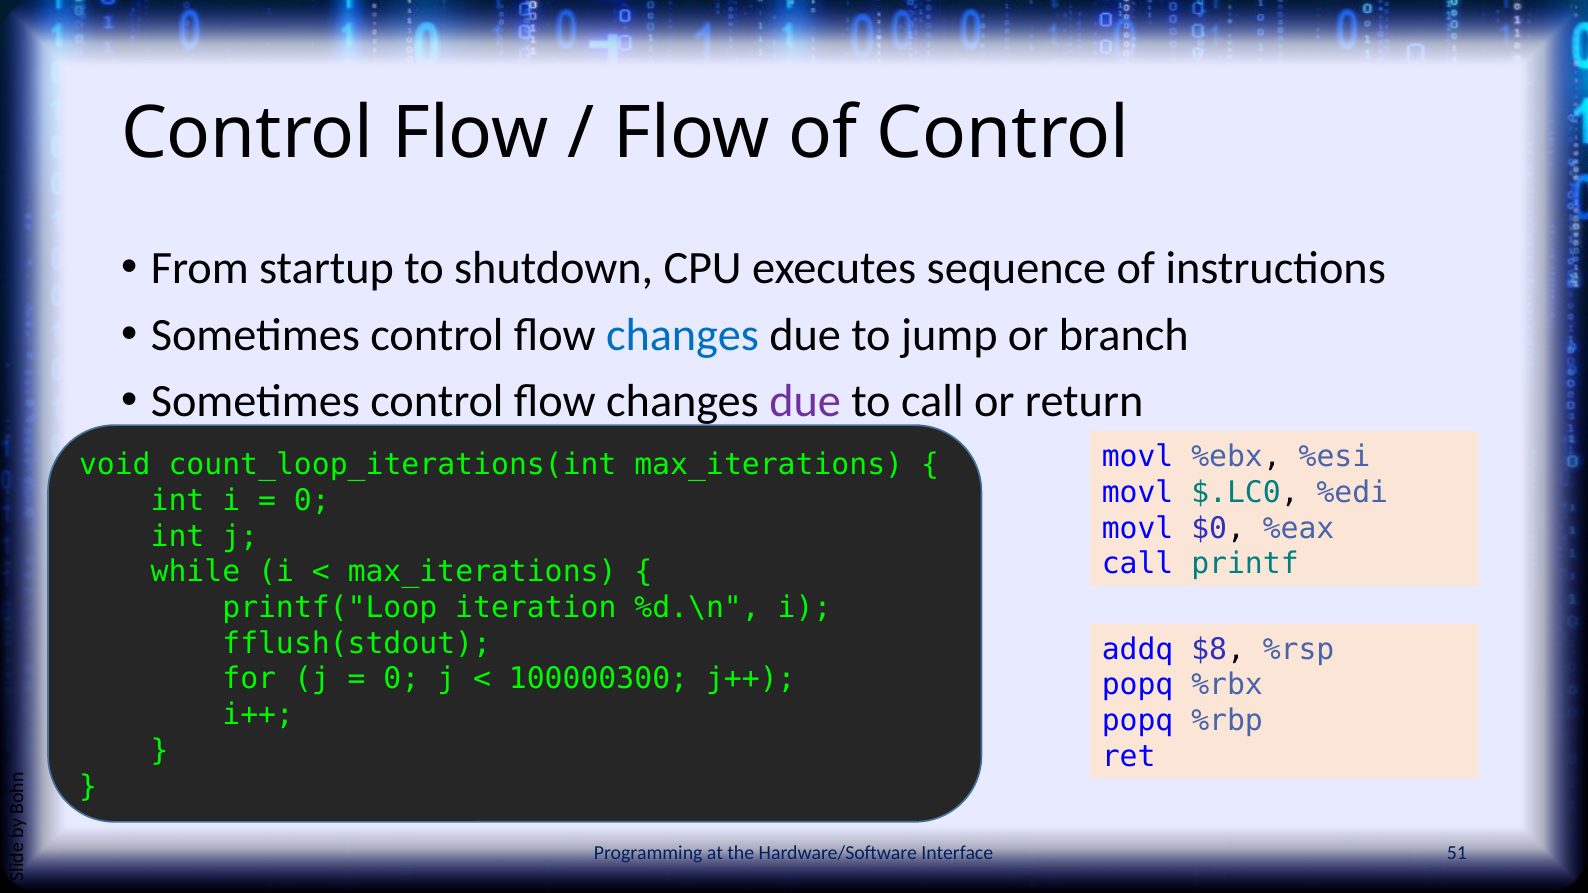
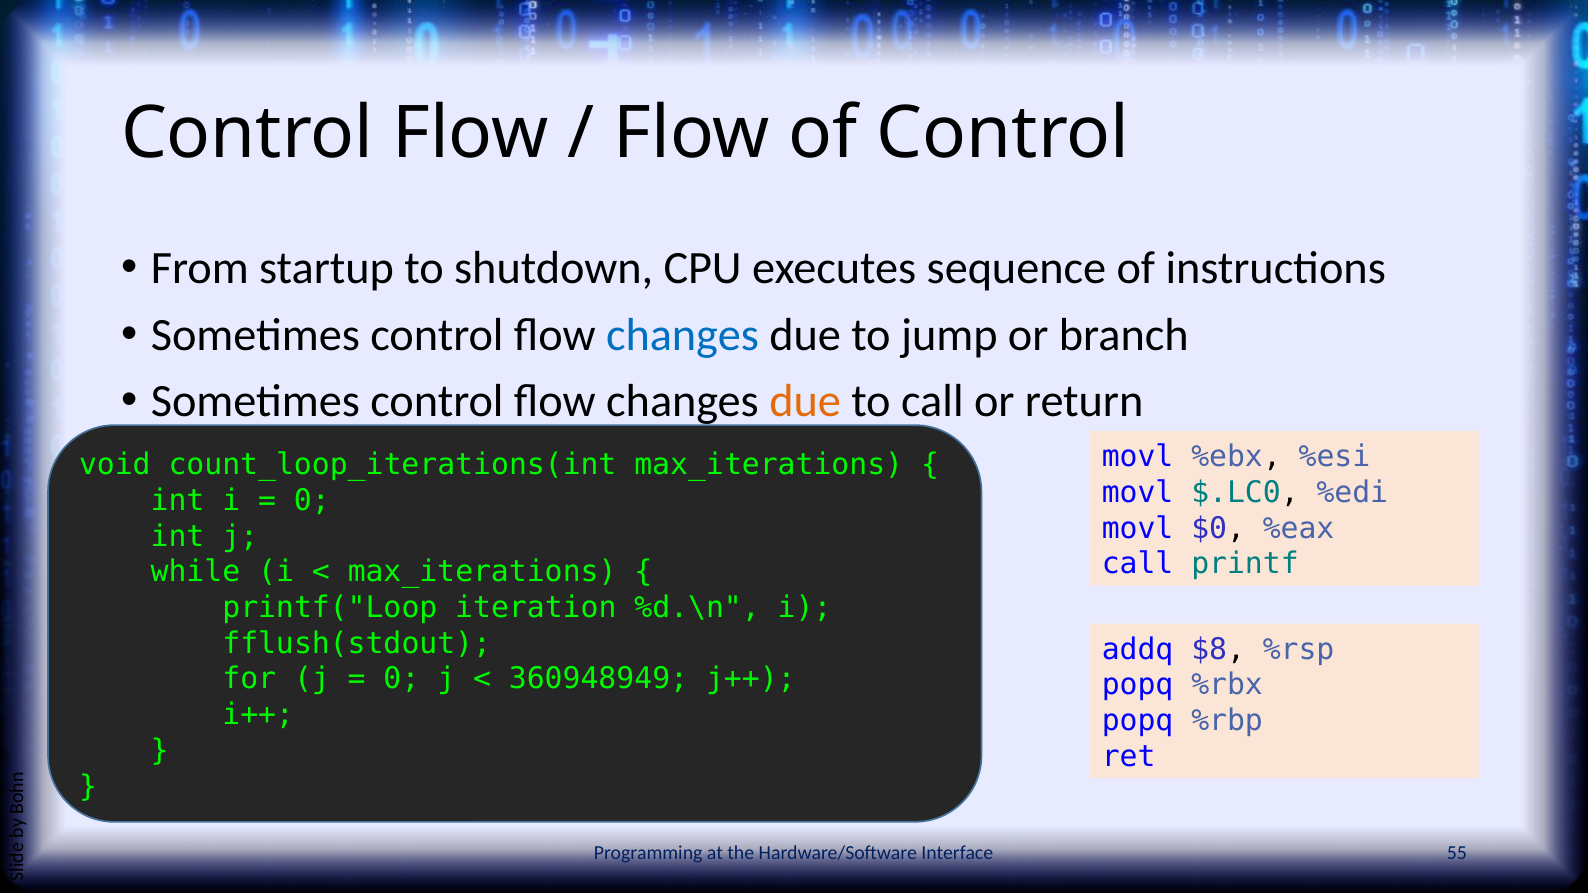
due colour: purple -> orange (805, 402)
100000300: 100000300 -> 360948949 (598, 679)
51: 51 -> 55 (1457, 853)
